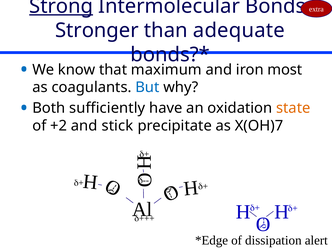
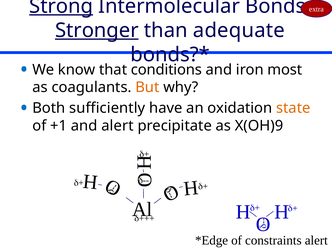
Stronger underline: none -> present (97, 30)
maximum: maximum -> conditions (166, 70)
But colour: blue -> orange (147, 87)
+2: +2 -> +1 (59, 126)
and stick: stick -> alert (117, 126)
X(OH)7: X(OH)7 -> X(OH)9 (259, 126)
dissipation: dissipation -> constraints (273, 240)
